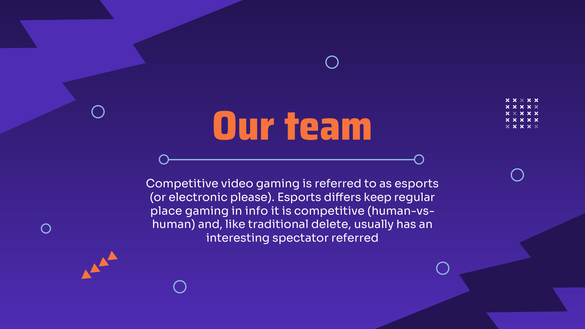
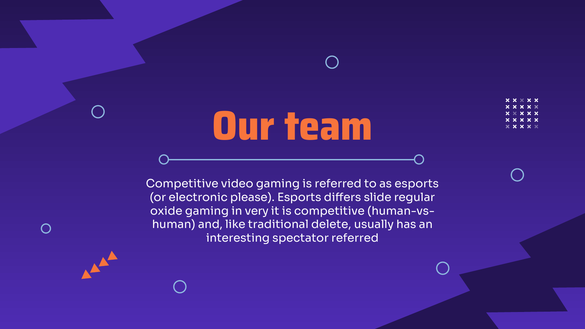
keep: keep -> slide (378, 197)
place: place -> oxide (166, 211)
info: info -> very (257, 211)
